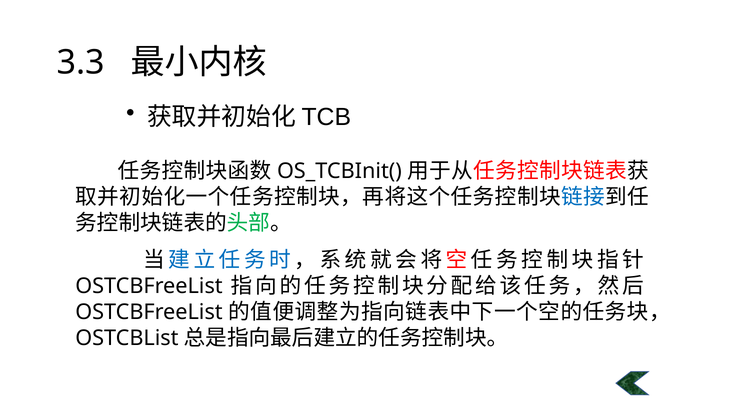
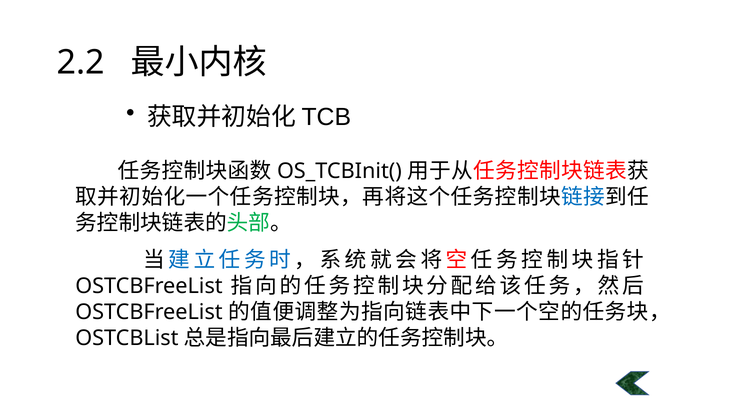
3.3: 3.3 -> 2.2 (81, 62)
